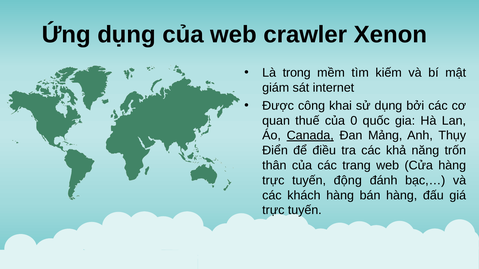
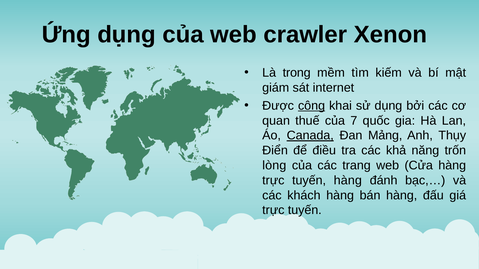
công underline: none -> present (312, 106)
0: 0 -> 7 (354, 121)
thân: thân -> lòng (274, 166)
tuyến động: động -> hàng (348, 181)
